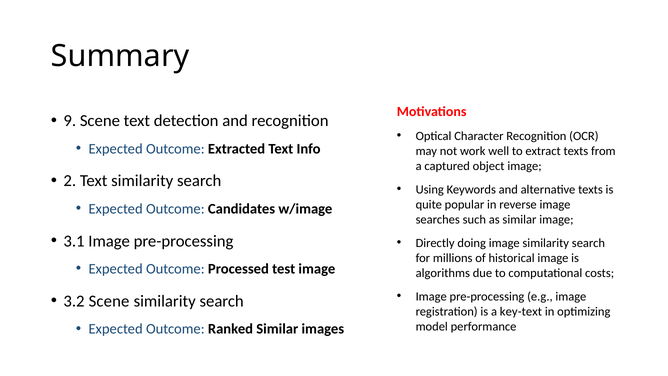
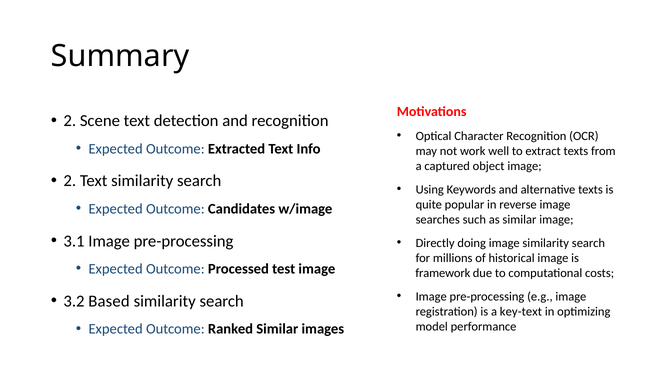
9: 9 -> 2 (70, 121)
algorithms: algorithms -> framework (443, 273)
3.2 Scene: Scene -> Based (109, 301)
